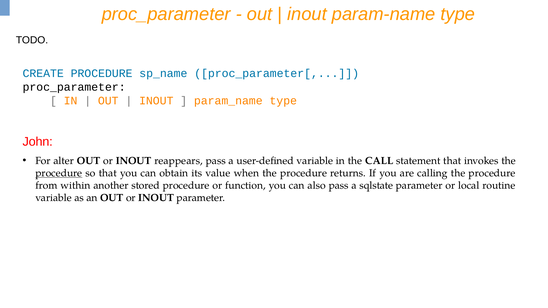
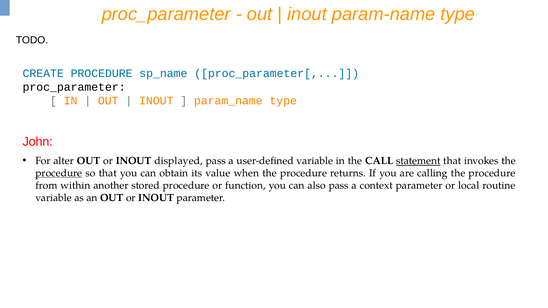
reappears: reappears -> displayed (179, 161)
statement underline: none -> present (418, 161)
sqlstate: sqlstate -> context (376, 186)
